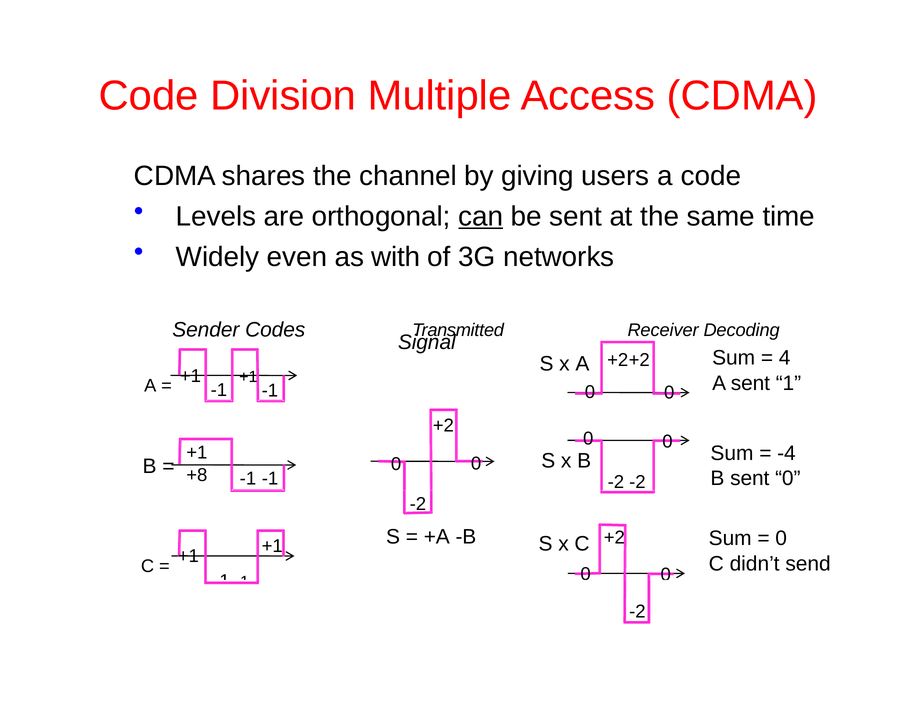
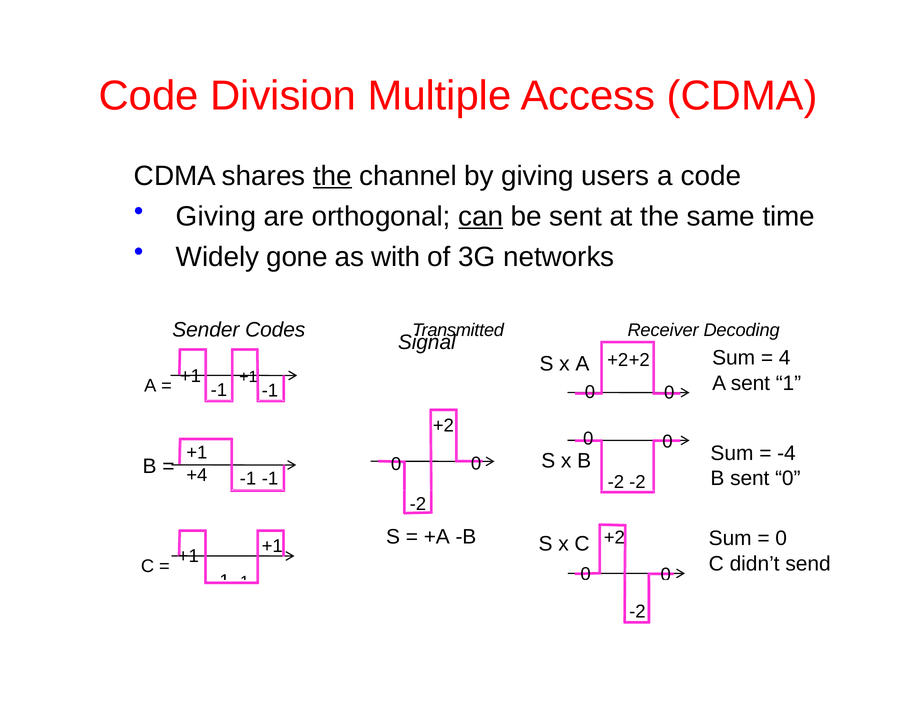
the underline: none -> present (332, 176)
Levels: Levels -> Giving (216, 216)
even: even -> gone (297, 257)
+8: +8 -> +4 (197, 475)
